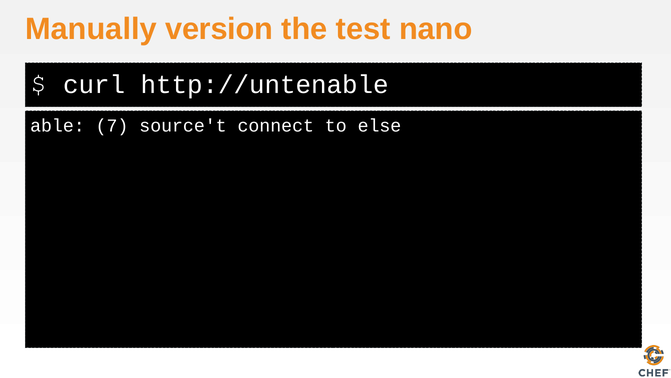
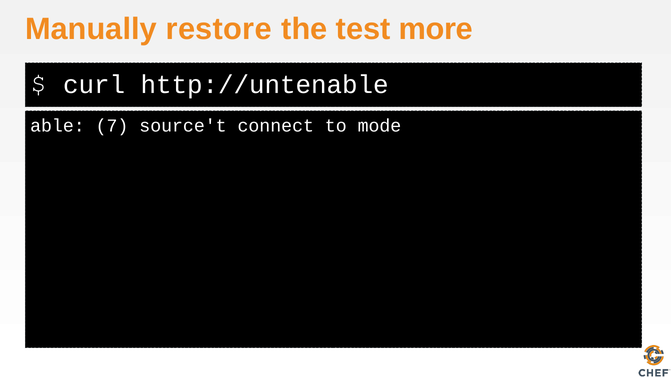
version: version -> restore (219, 29)
nano: nano -> more (436, 29)
else: else -> mode (379, 125)
